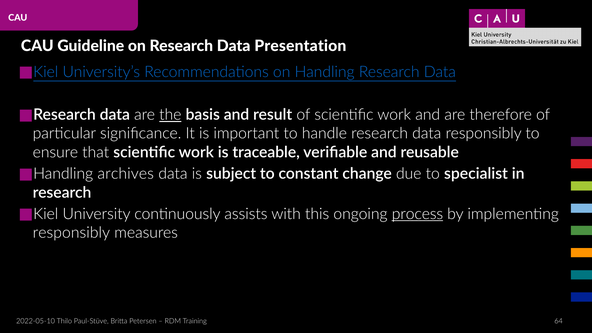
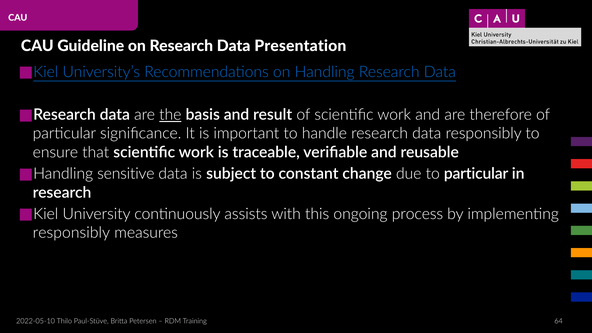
archives: archives -> sensitive (126, 174)
to specialist: specialist -> particular (476, 174)
process underline: present -> none (417, 214)
